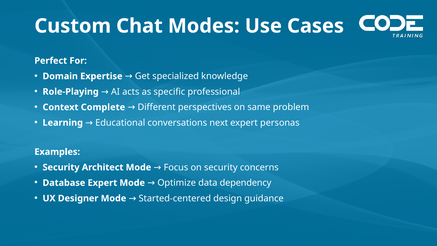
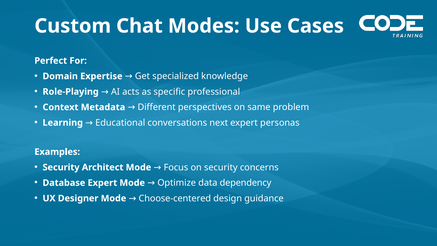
Complete: Complete -> Metadata (103, 107)
Started-centered: Started-centered -> Choose-centered (175, 198)
